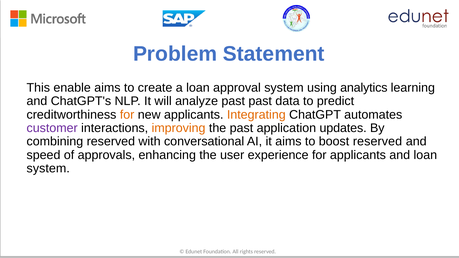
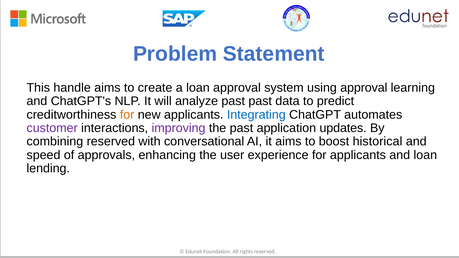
enable: enable -> handle (72, 88)
using analytics: analytics -> approval (364, 88)
Integrating colour: orange -> blue (256, 115)
improving colour: orange -> purple (179, 128)
boost reserved: reserved -> historical (378, 142)
system: system -> lending (48, 169)
